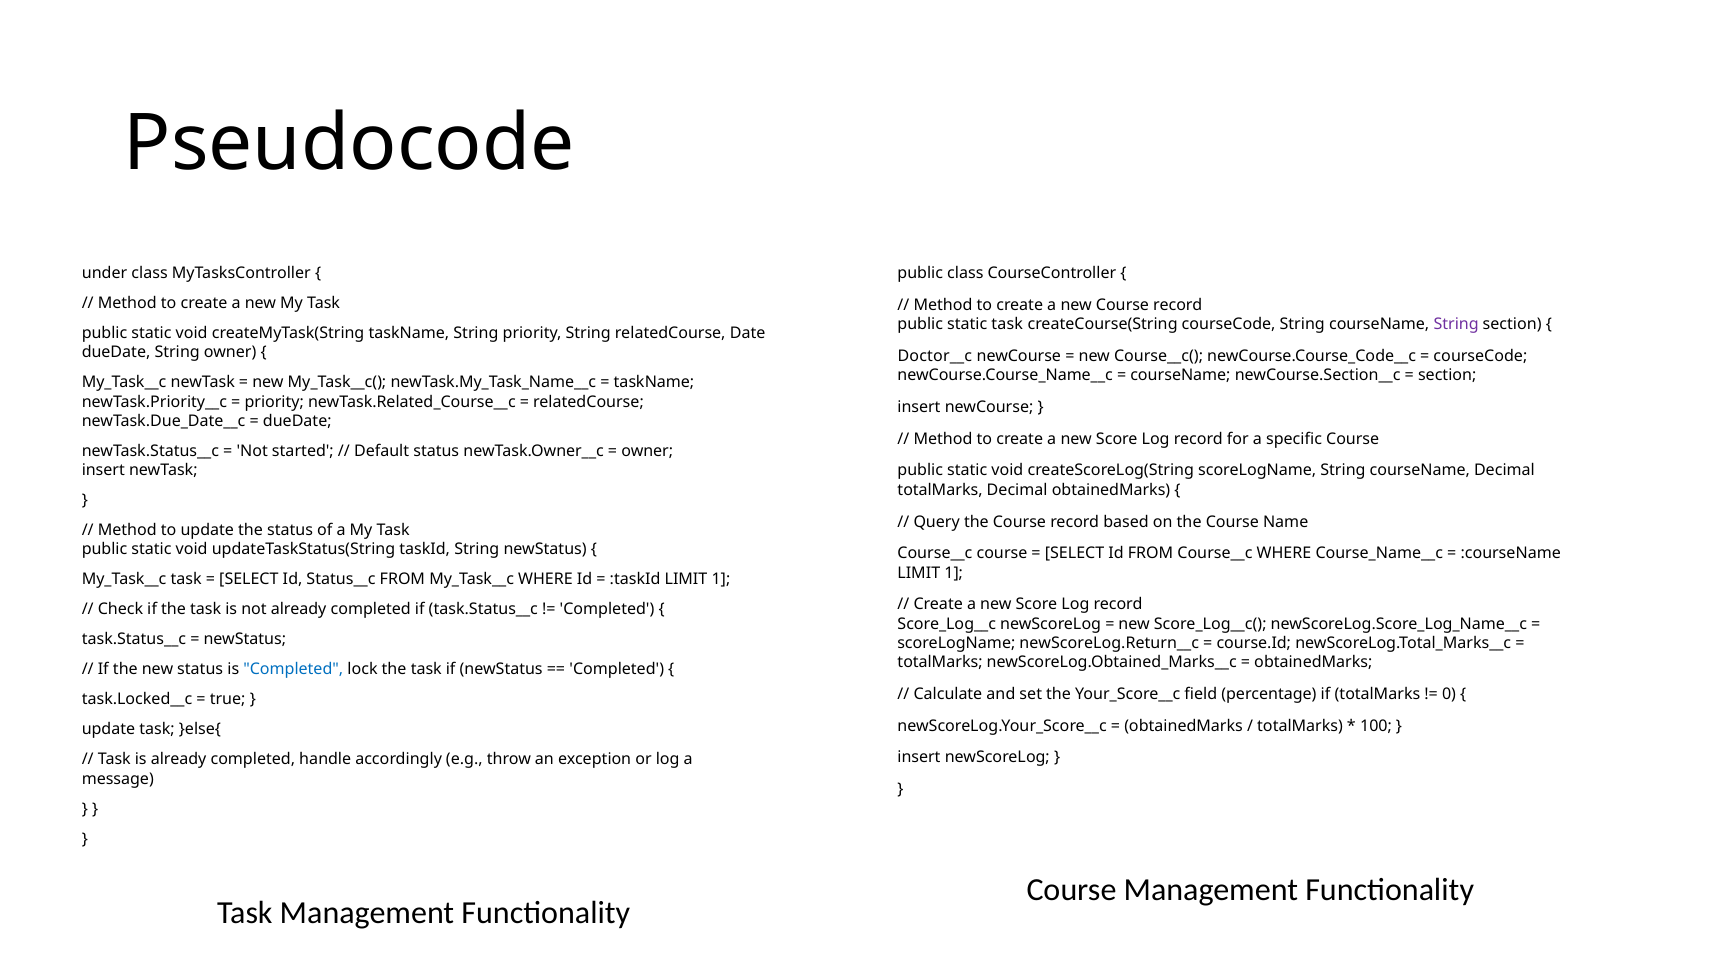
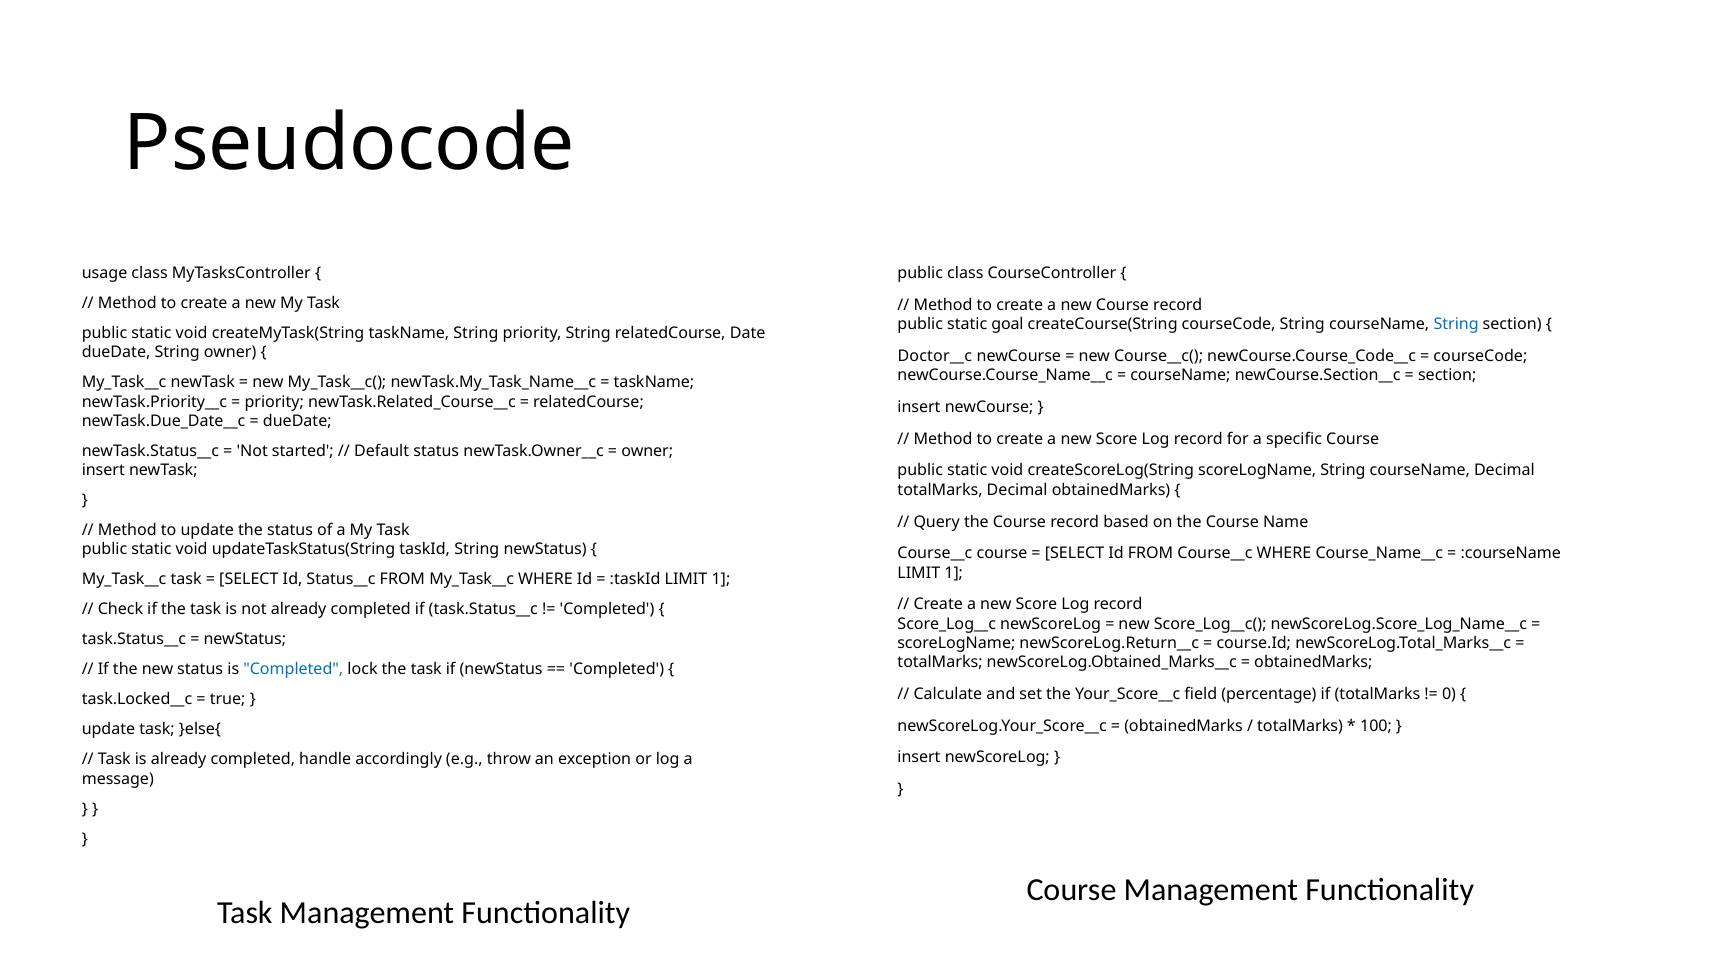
under: under -> usage (105, 273)
static task: task -> goal (1007, 324)
String colour: purple -> blue (1456, 324)
